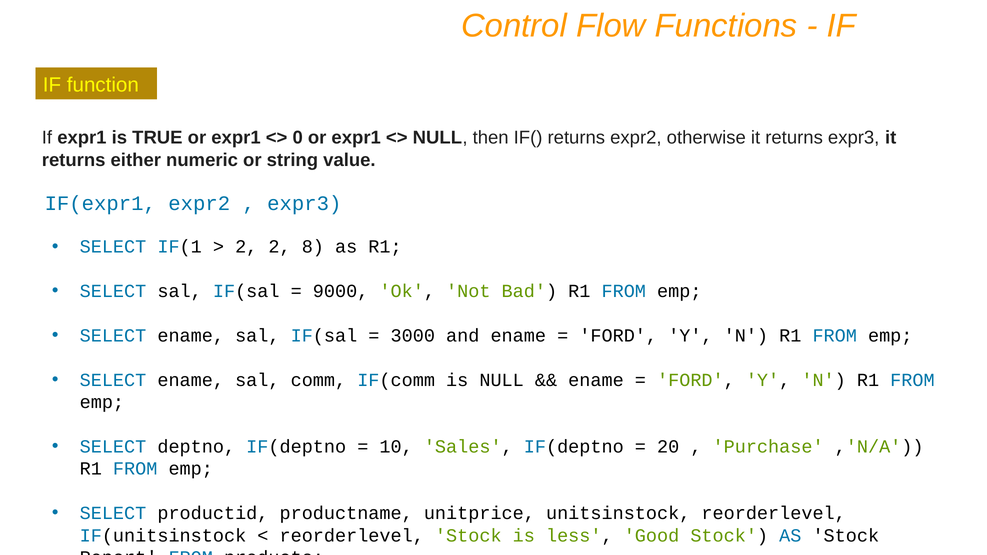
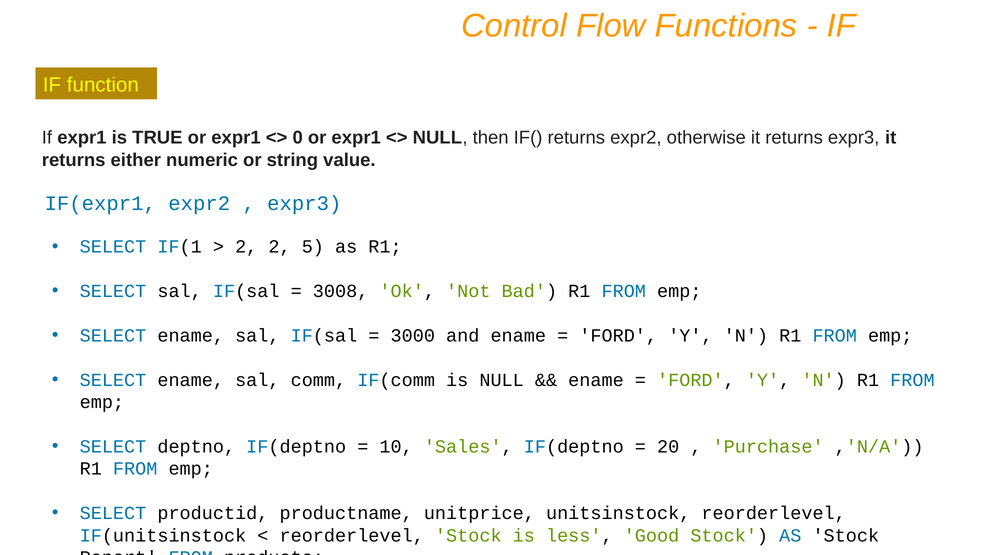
8: 8 -> 5 (313, 247)
9000: 9000 -> 3008 (341, 291)
